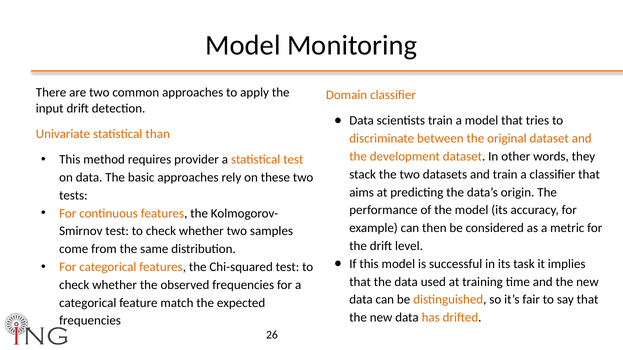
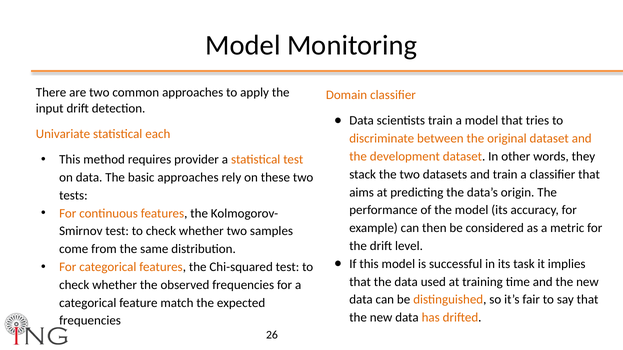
than: than -> each (158, 134)
